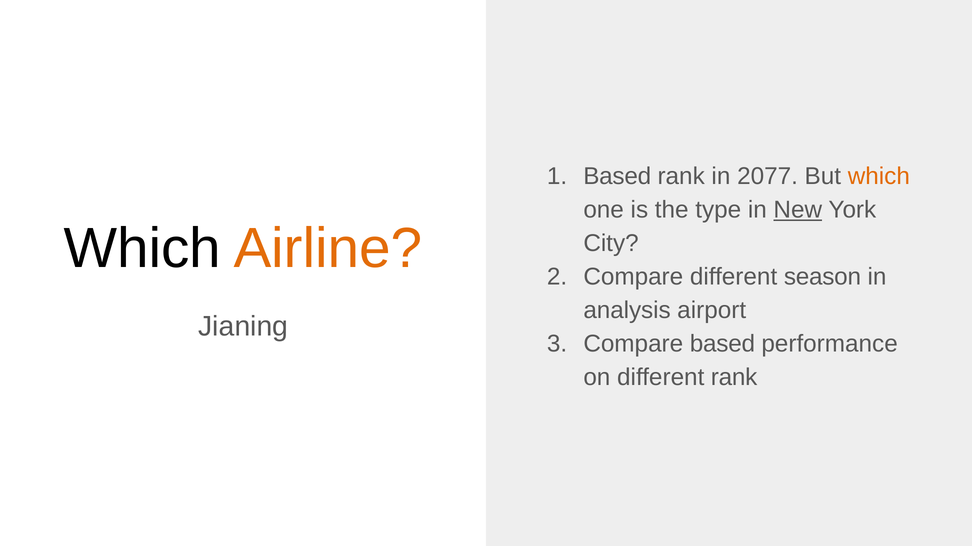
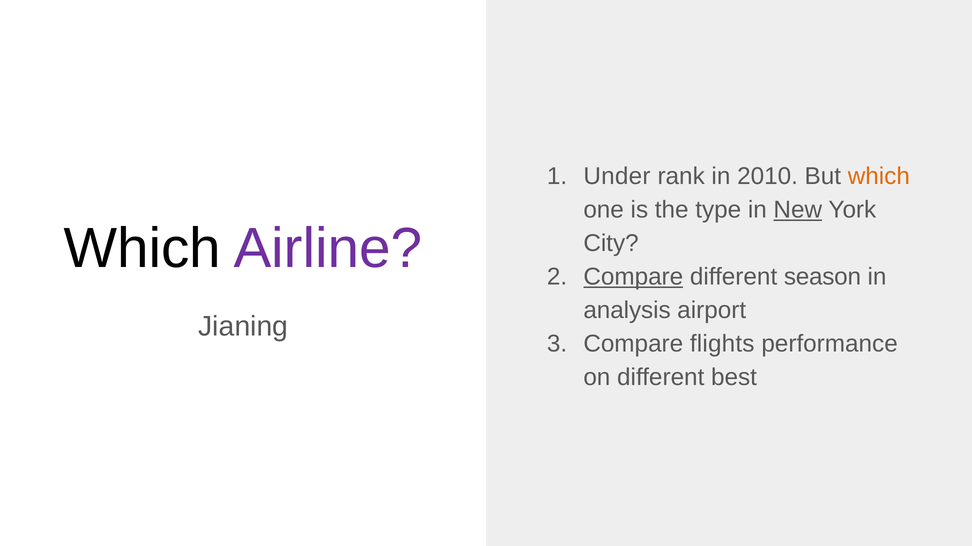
Based: Based -> Under (617, 177)
2077: 2077 -> 2010 (768, 177)
Airline colour: orange -> purple (328, 249)
Compare underline: none -> present (633, 277)
Compare based: based -> flights (722, 344)
different rank: rank -> best (734, 378)
